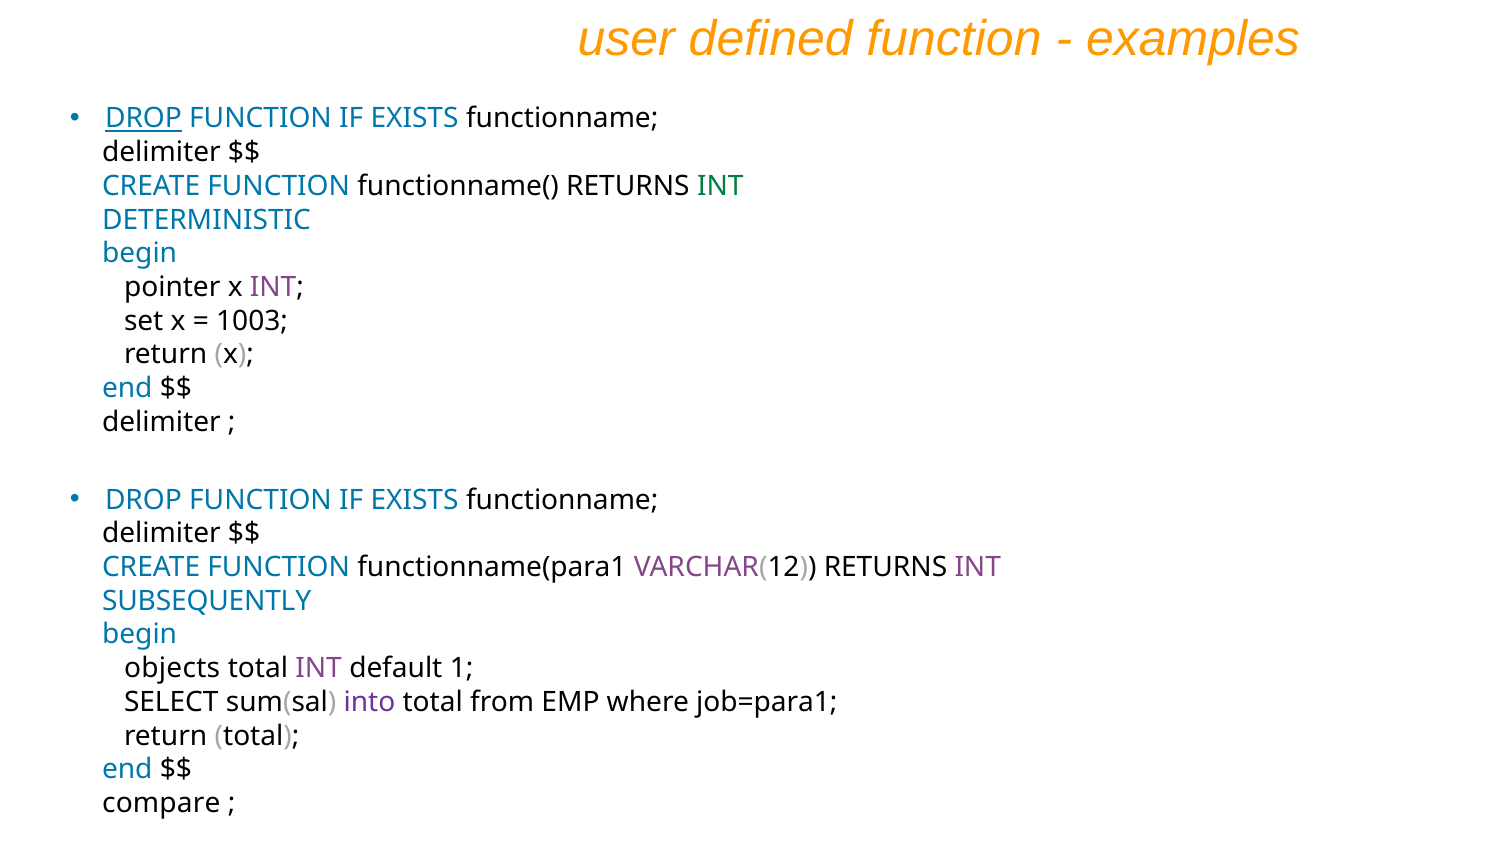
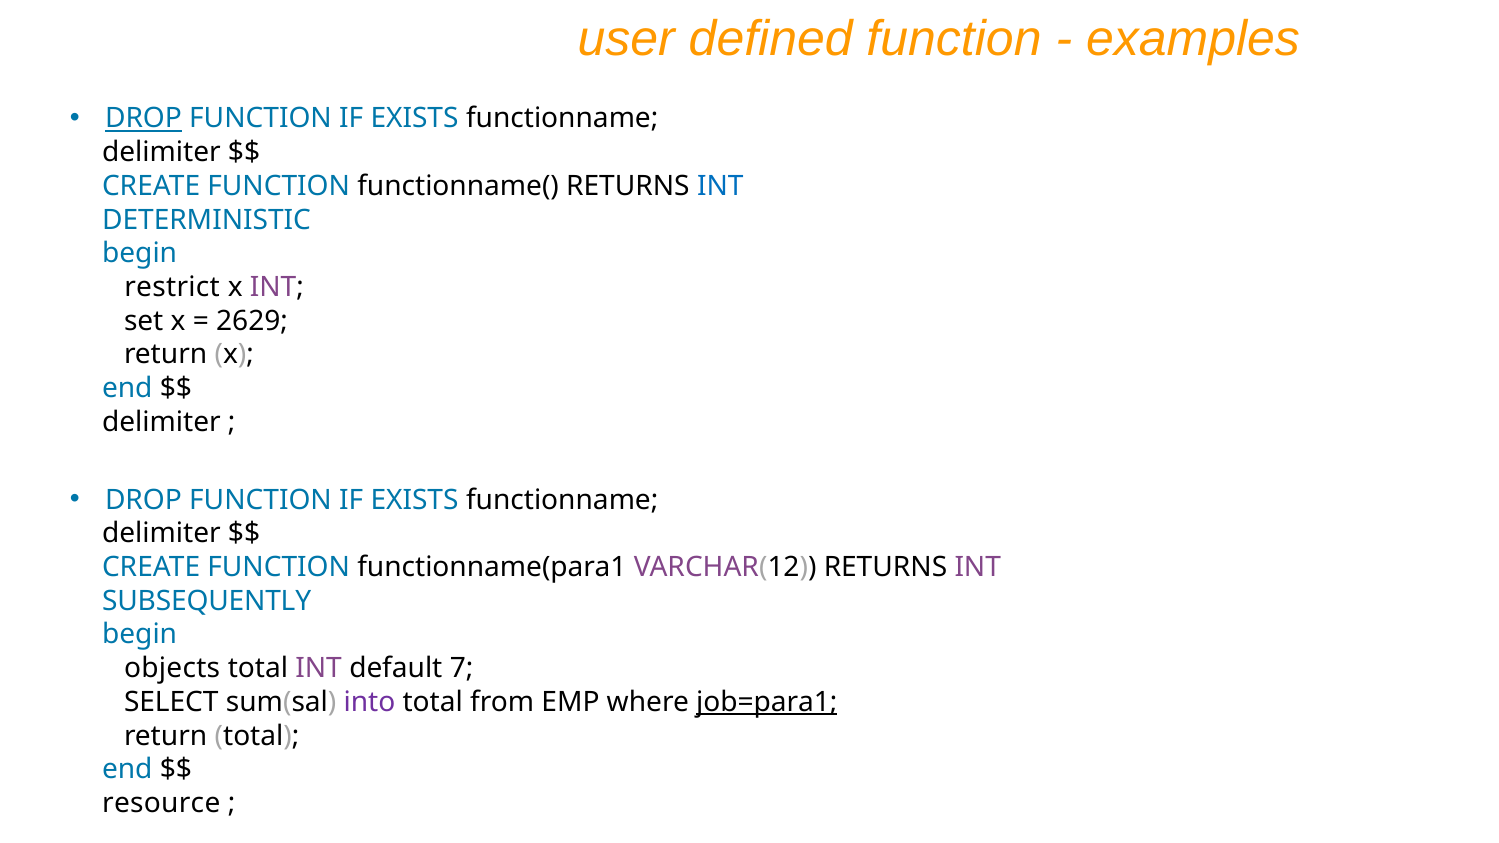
INT colour: green -> blue (720, 186)
pointer: pointer -> restrict (172, 287)
1003: 1003 -> 2629 (252, 321)
1: 1 -> 7 (462, 668)
job=para1 underline: none -> present (767, 702)
compare: compare -> resource (161, 803)
